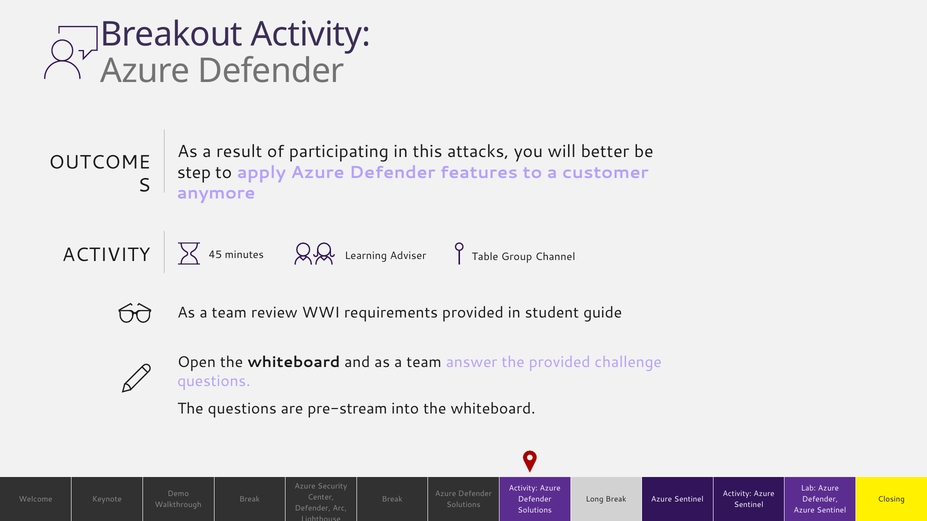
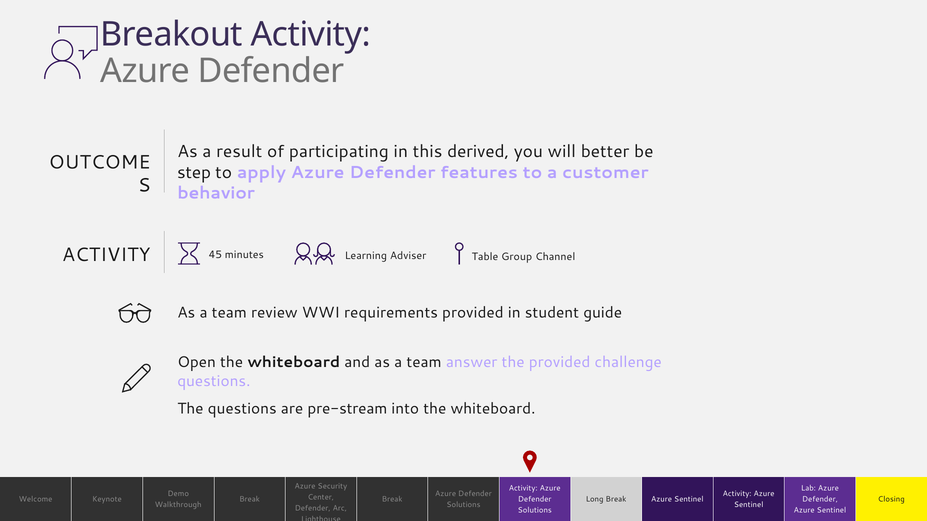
attacks: attacks -> derived (478, 152)
anymore: anymore -> behavior (216, 193)
